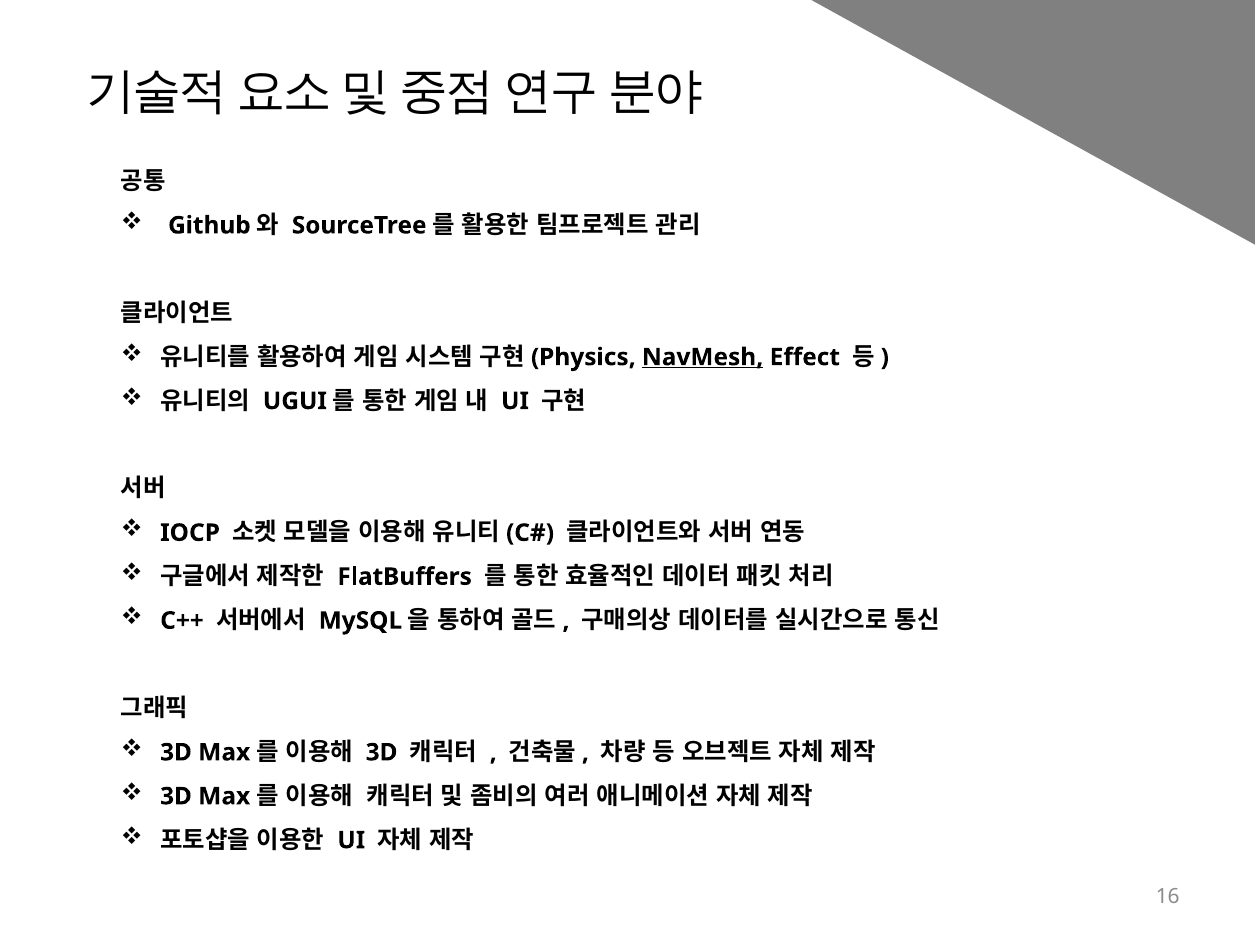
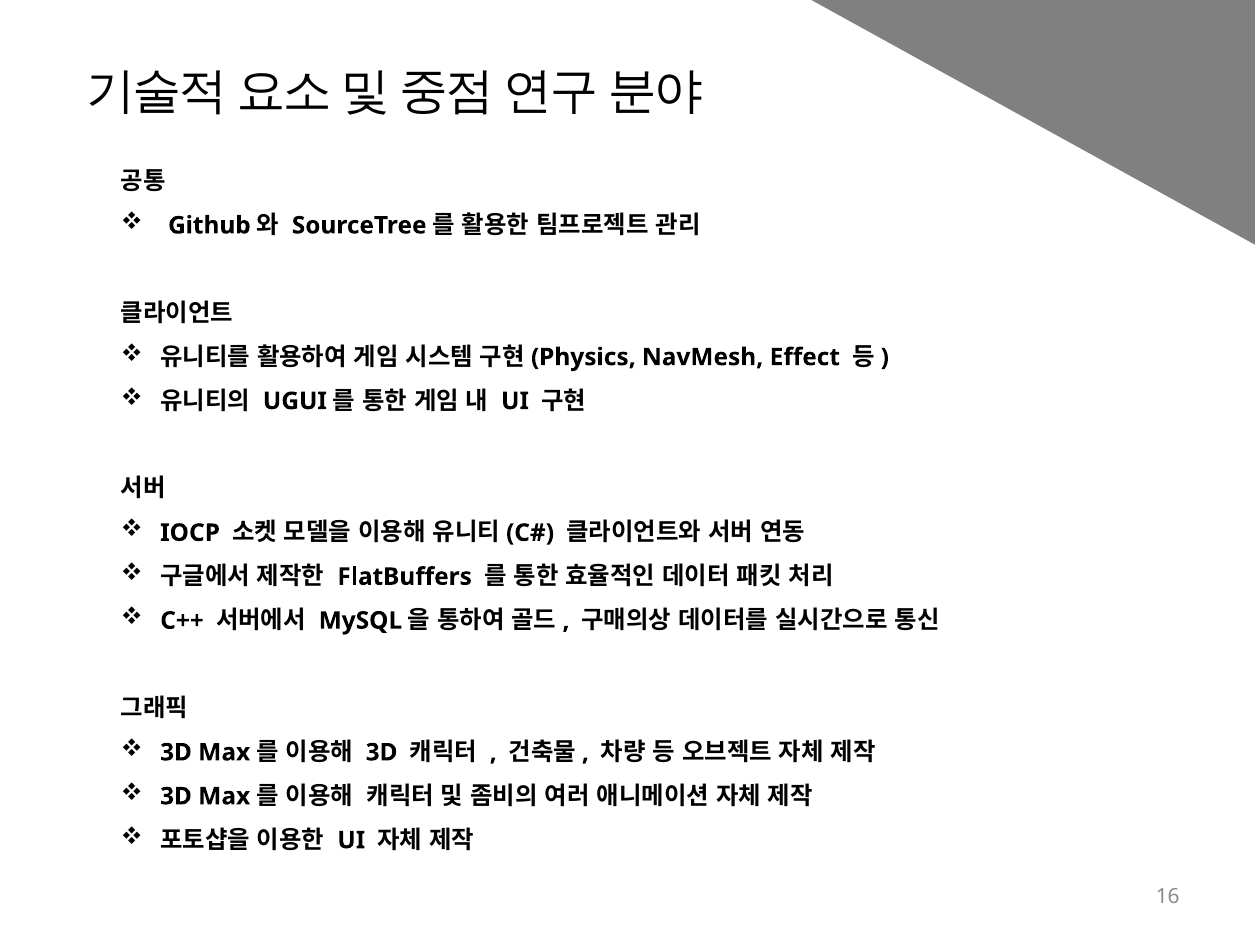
NavMesh underline: present -> none (703, 357)
